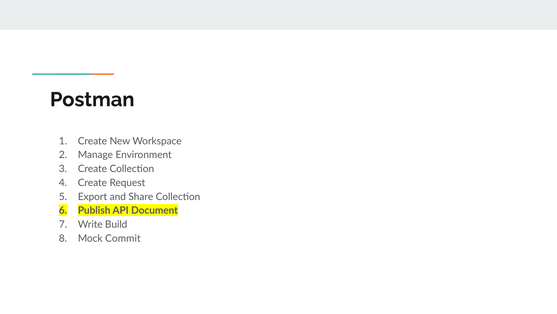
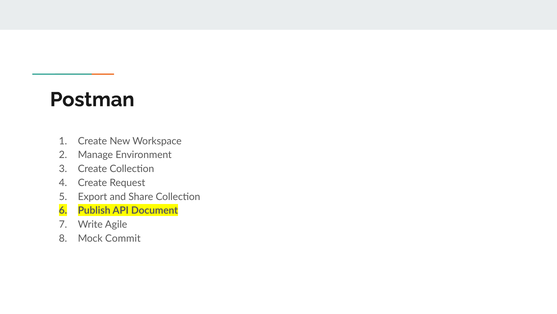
Build: Build -> Agile (116, 224)
